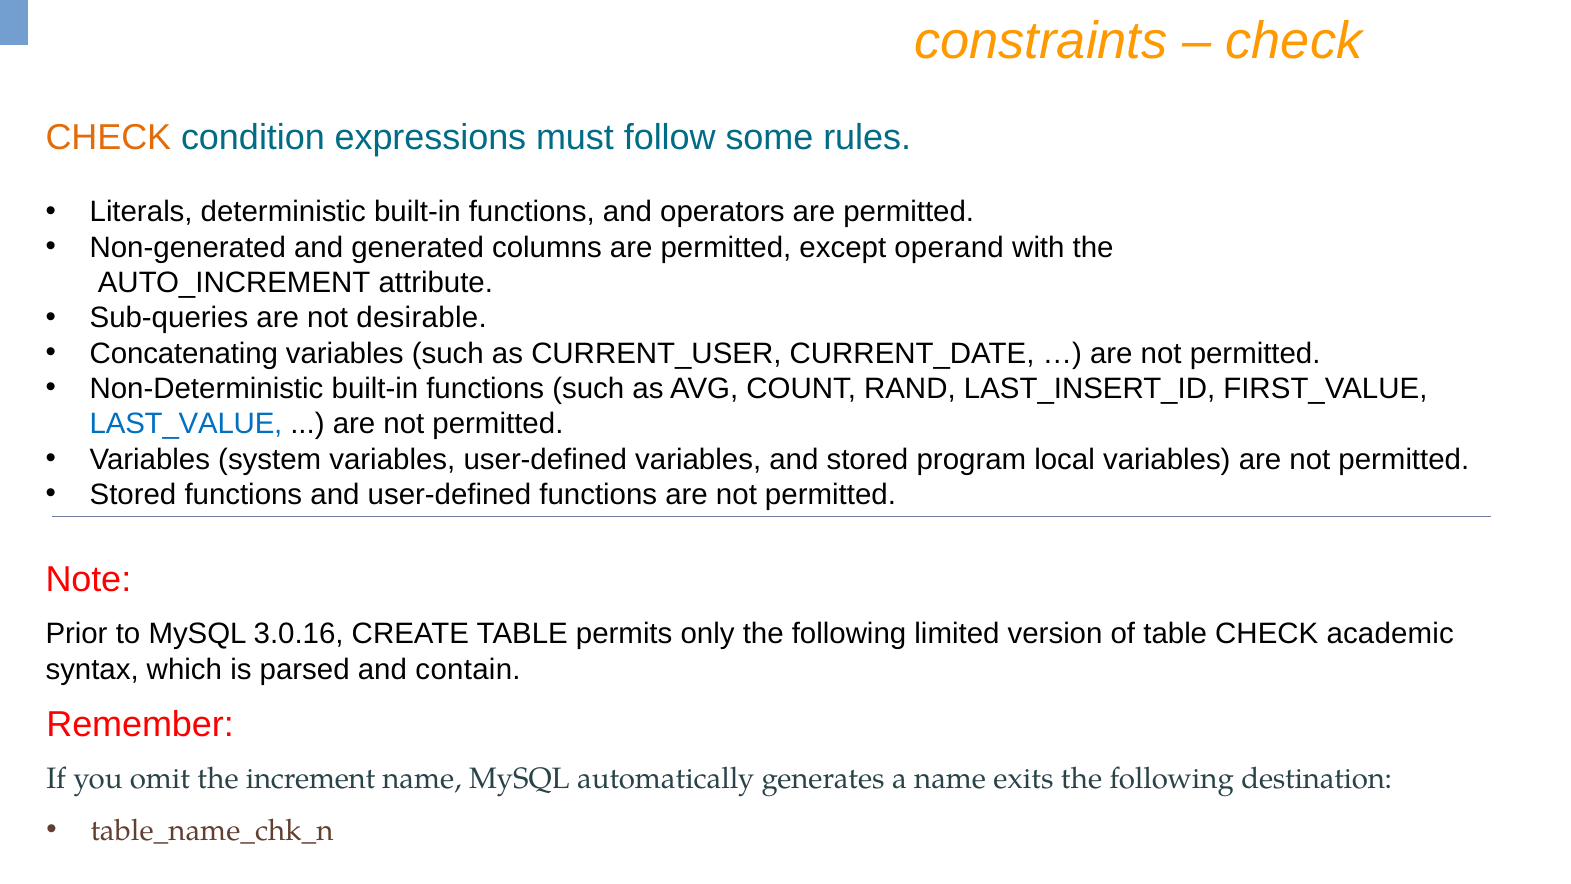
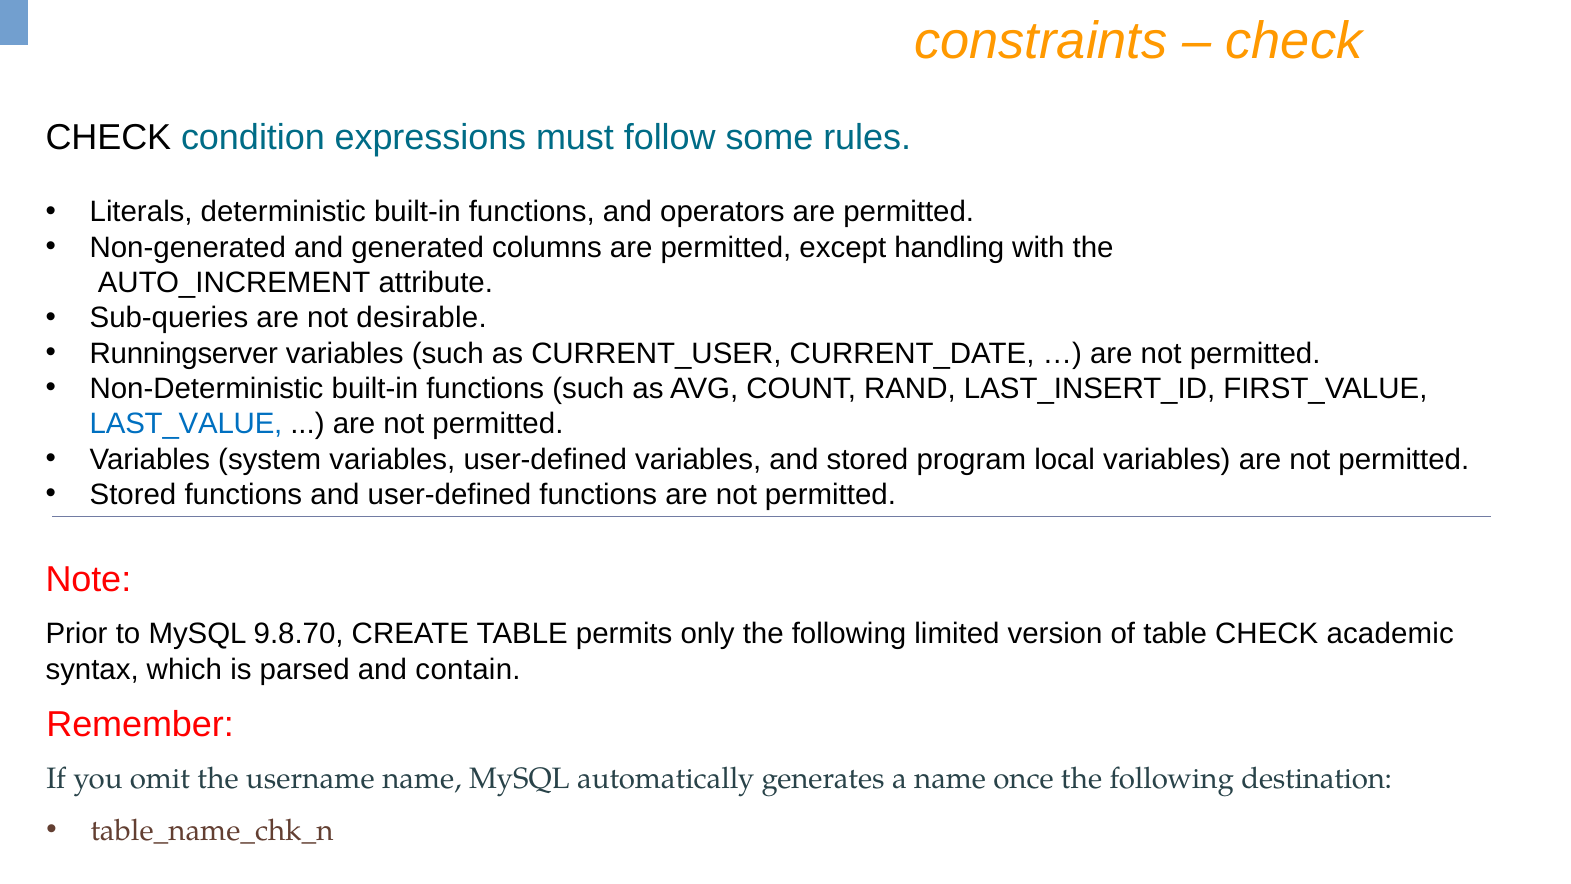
CHECK colour: orange -> black (108, 138)
operand: operand -> handling (949, 247)
Concatenating: Concatenating -> Runningserver (184, 353)
3.0.16: 3.0.16 -> 9.8.70 (299, 634)
increment: increment -> username (310, 779)
exits: exits -> once (1024, 779)
